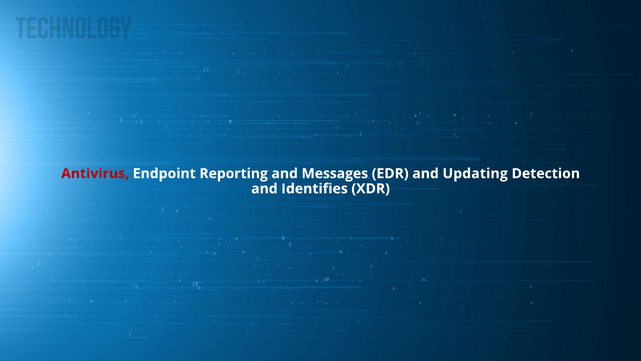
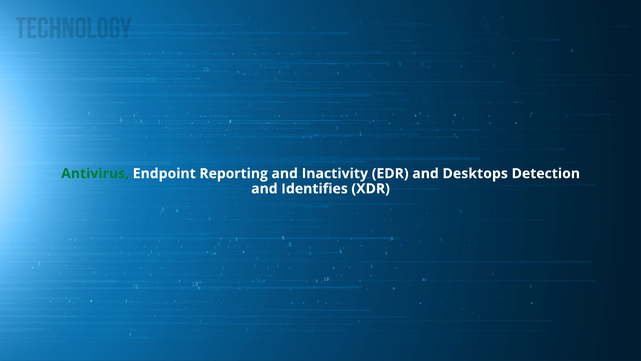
Antivirus colour: red -> green (95, 173)
Messages: Messages -> Inactivity (335, 173)
Updating: Updating -> Desktops (475, 173)
